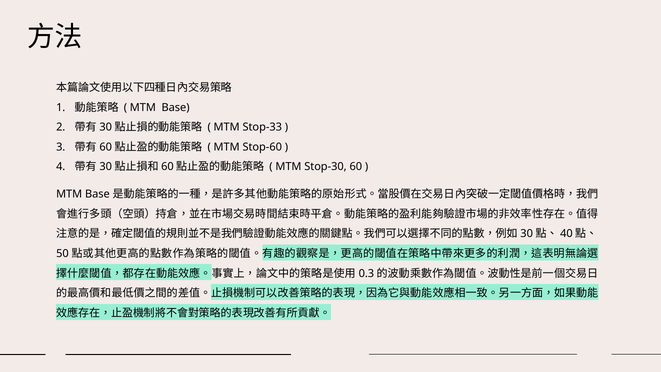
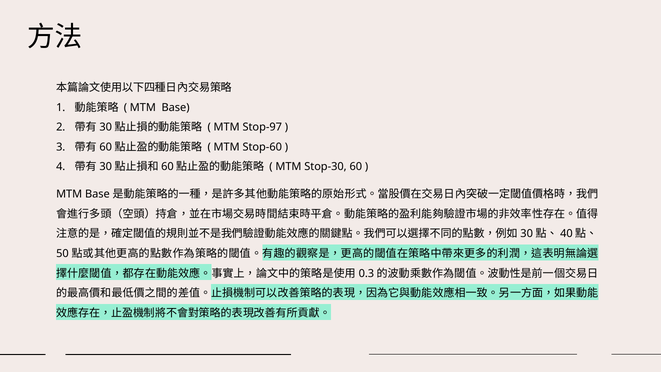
Stop-33: Stop-33 -> Stop-97 (262, 127)
